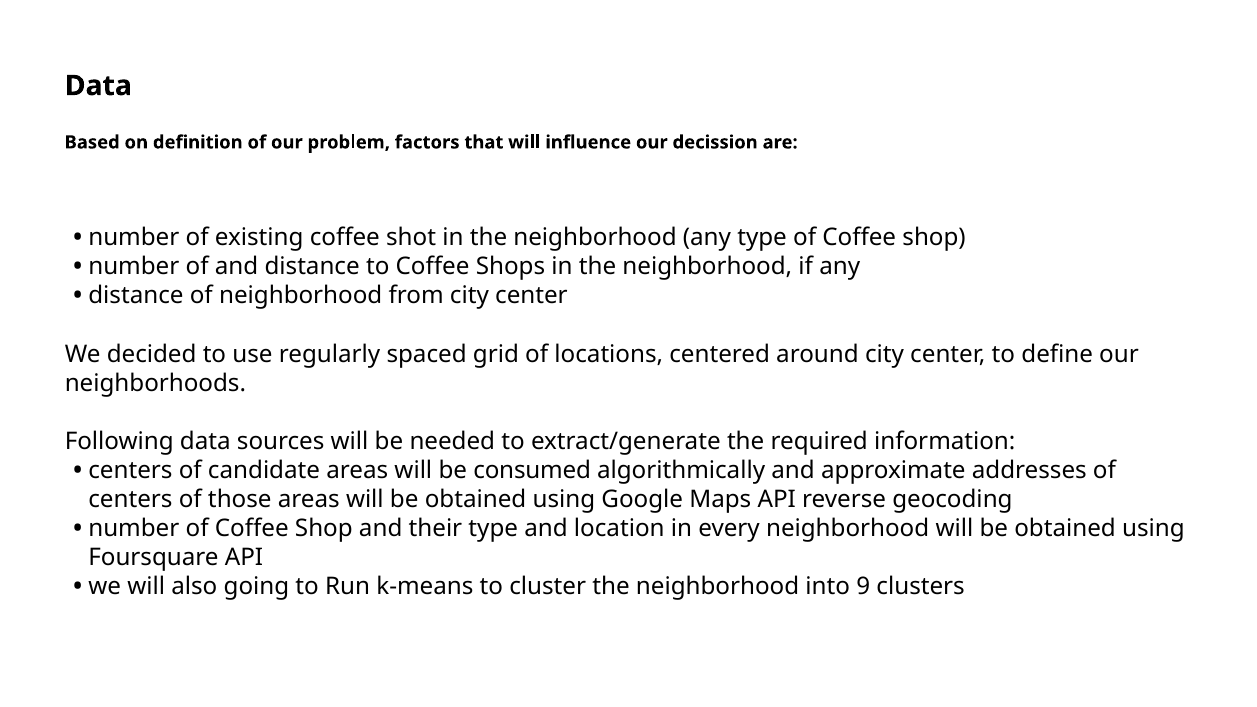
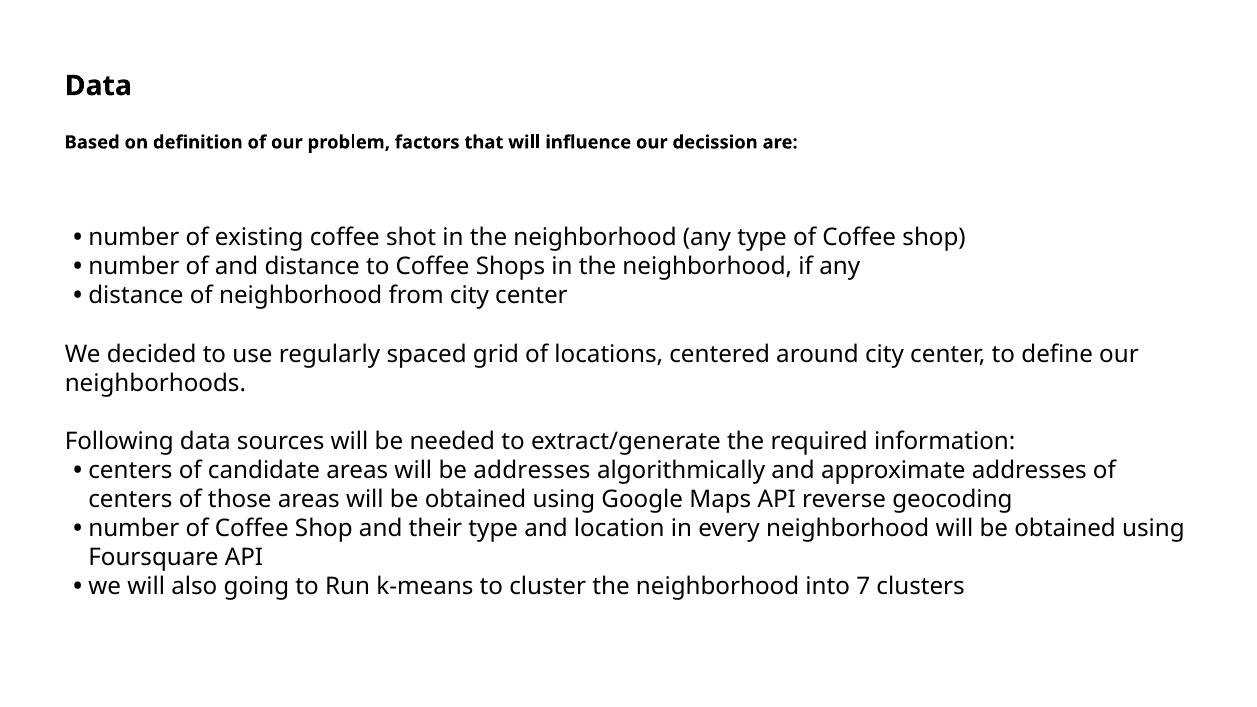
be consumed: consumed -> addresses (532, 470)
9: 9 -> 7 (863, 587)
